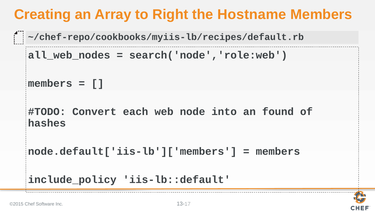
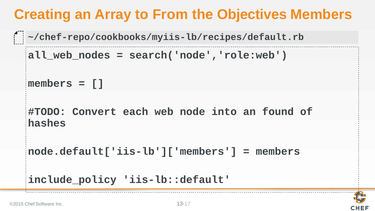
Right: Right -> From (170, 15)
Hostname: Hostname -> Objectives (252, 15)
